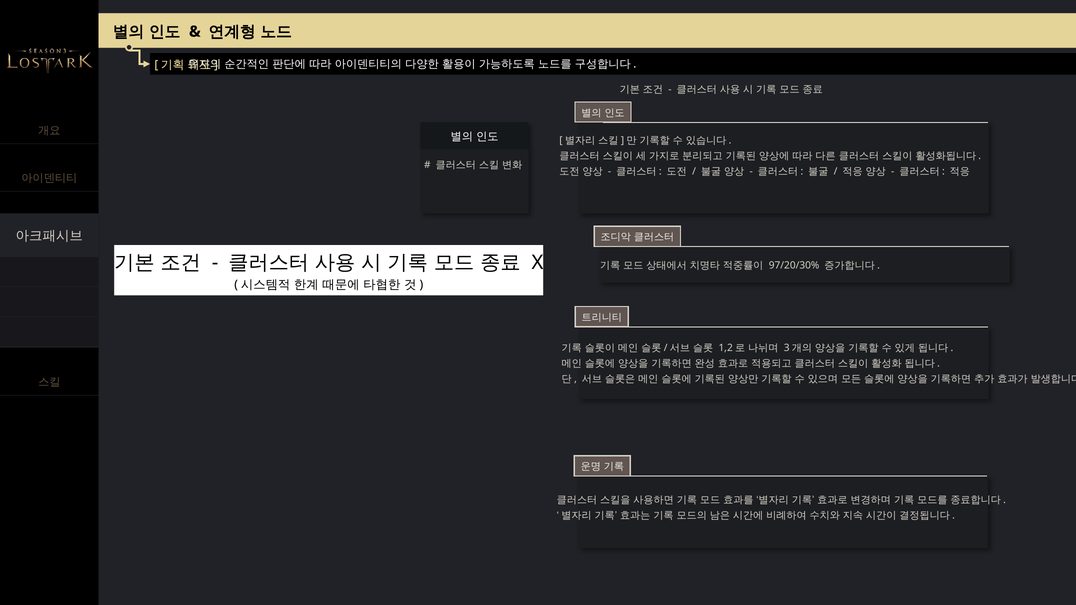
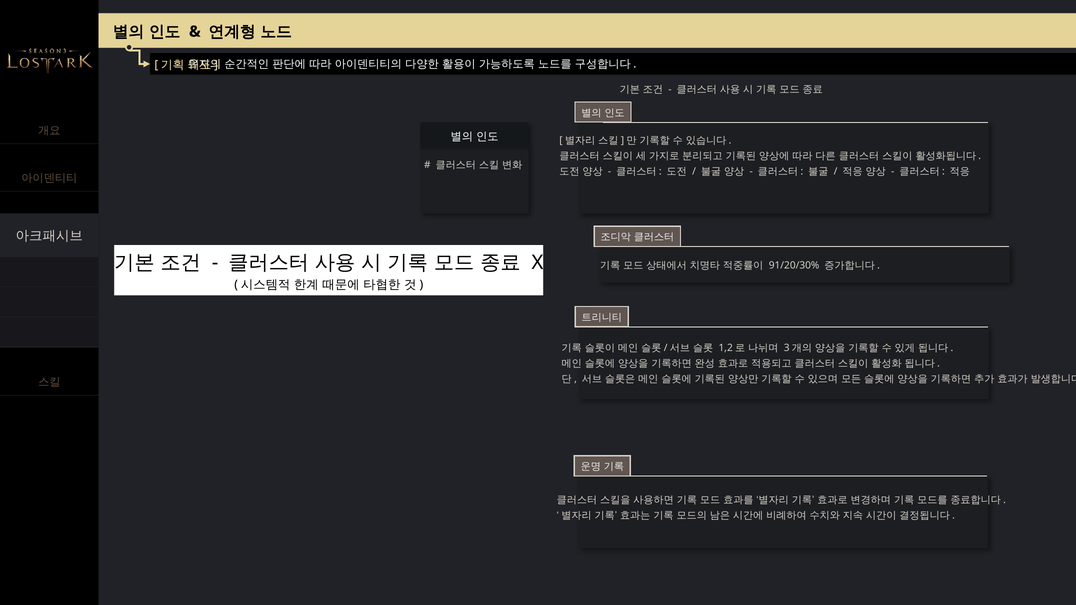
97/20/30%: 97/20/30% -> 91/20/30% (794, 265)
